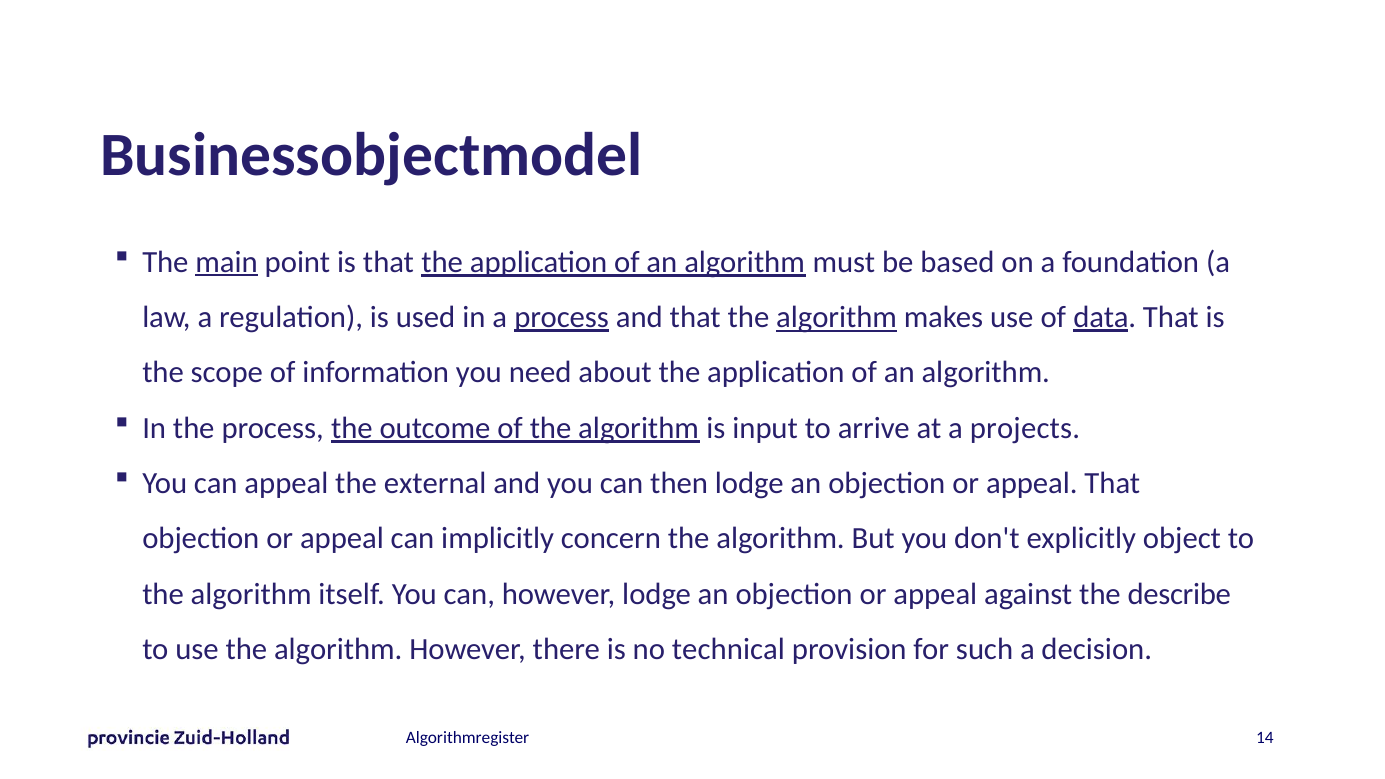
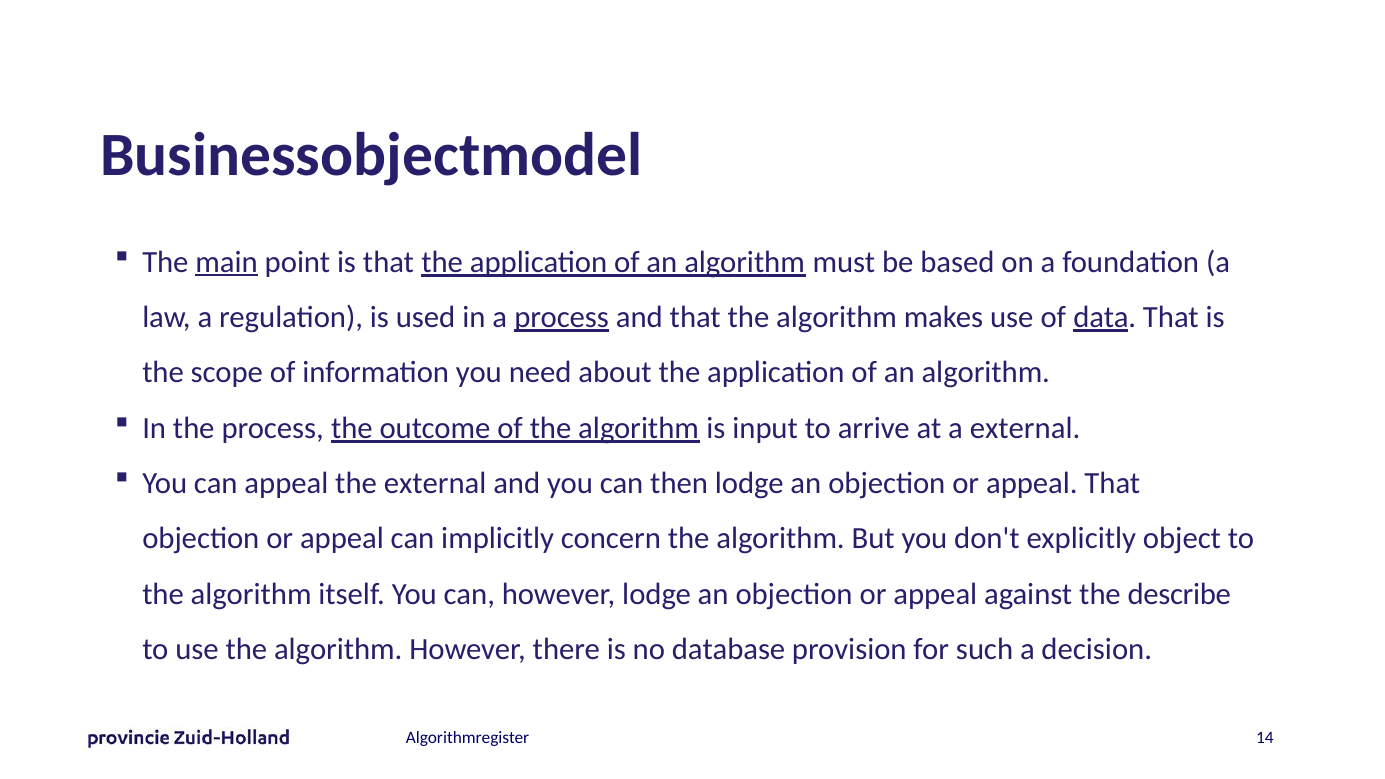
algorithm underline: present -> none (837, 318)
a projects: projects -> external (1025, 428)
technical: technical -> database (729, 649)
